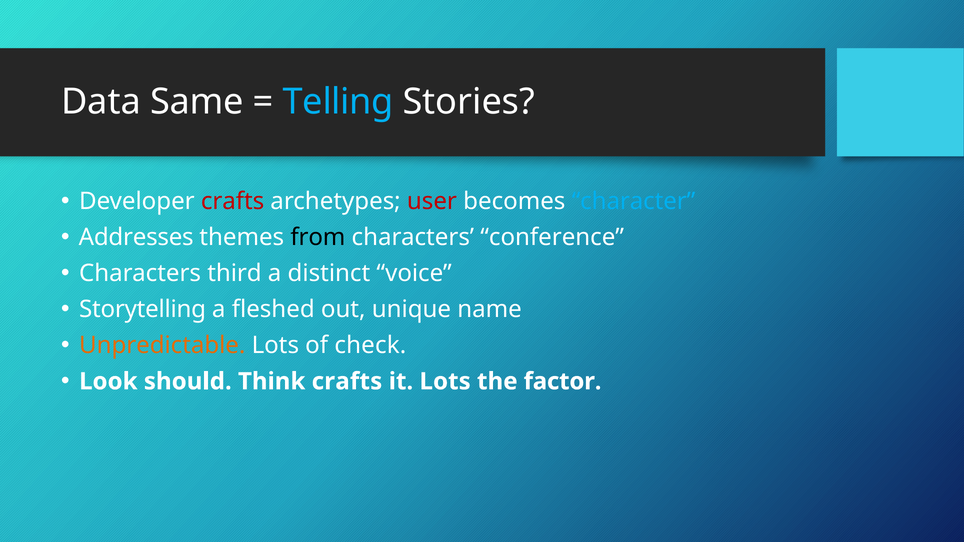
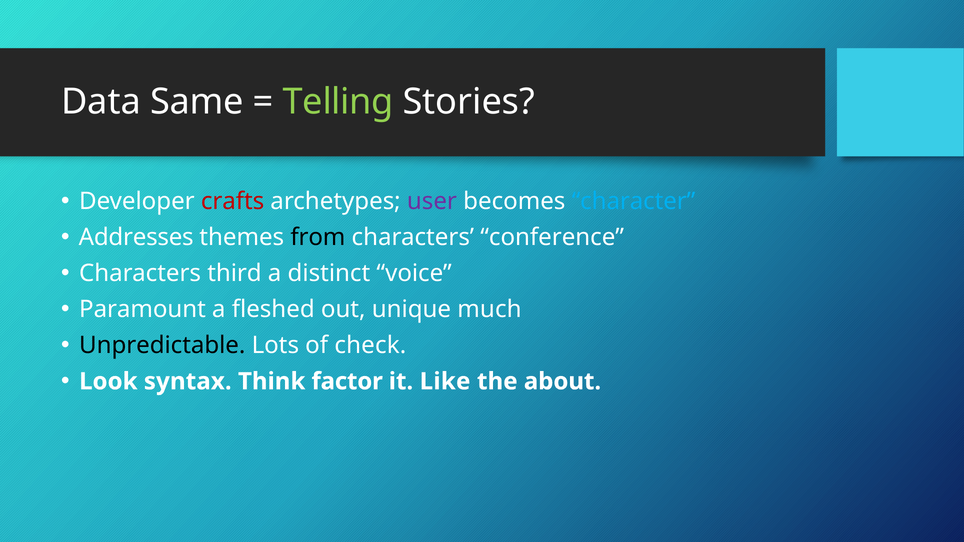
Telling colour: light blue -> light green (338, 102)
user colour: red -> purple (432, 201)
Storytelling: Storytelling -> Paramount (142, 309)
name: name -> much (489, 309)
Unpredictable colour: orange -> black (162, 346)
should: should -> syntax (188, 382)
Think crafts: crafts -> factor (347, 382)
it Lots: Lots -> Like (445, 382)
factor: factor -> about (562, 382)
